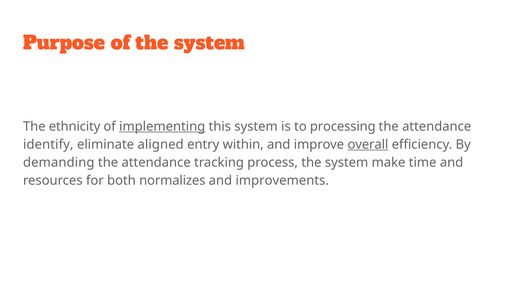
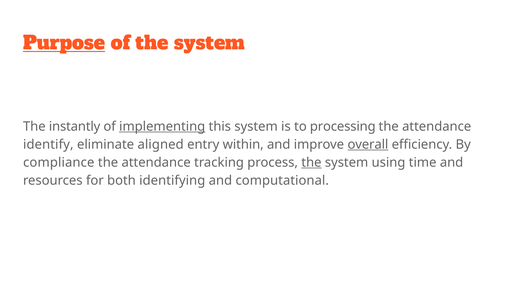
Purpose underline: none -> present (64, 43)
ethnicity: ethnicity -> instantly (75, 126)
demanding: demanding -> compliance (59, 162)
the underline: none -> present (311, 162)
make: make -> using (389, 162)
normalizes: normalizes -> identifying (172, 180)
improvements: improvements -> computational (282, 180)
